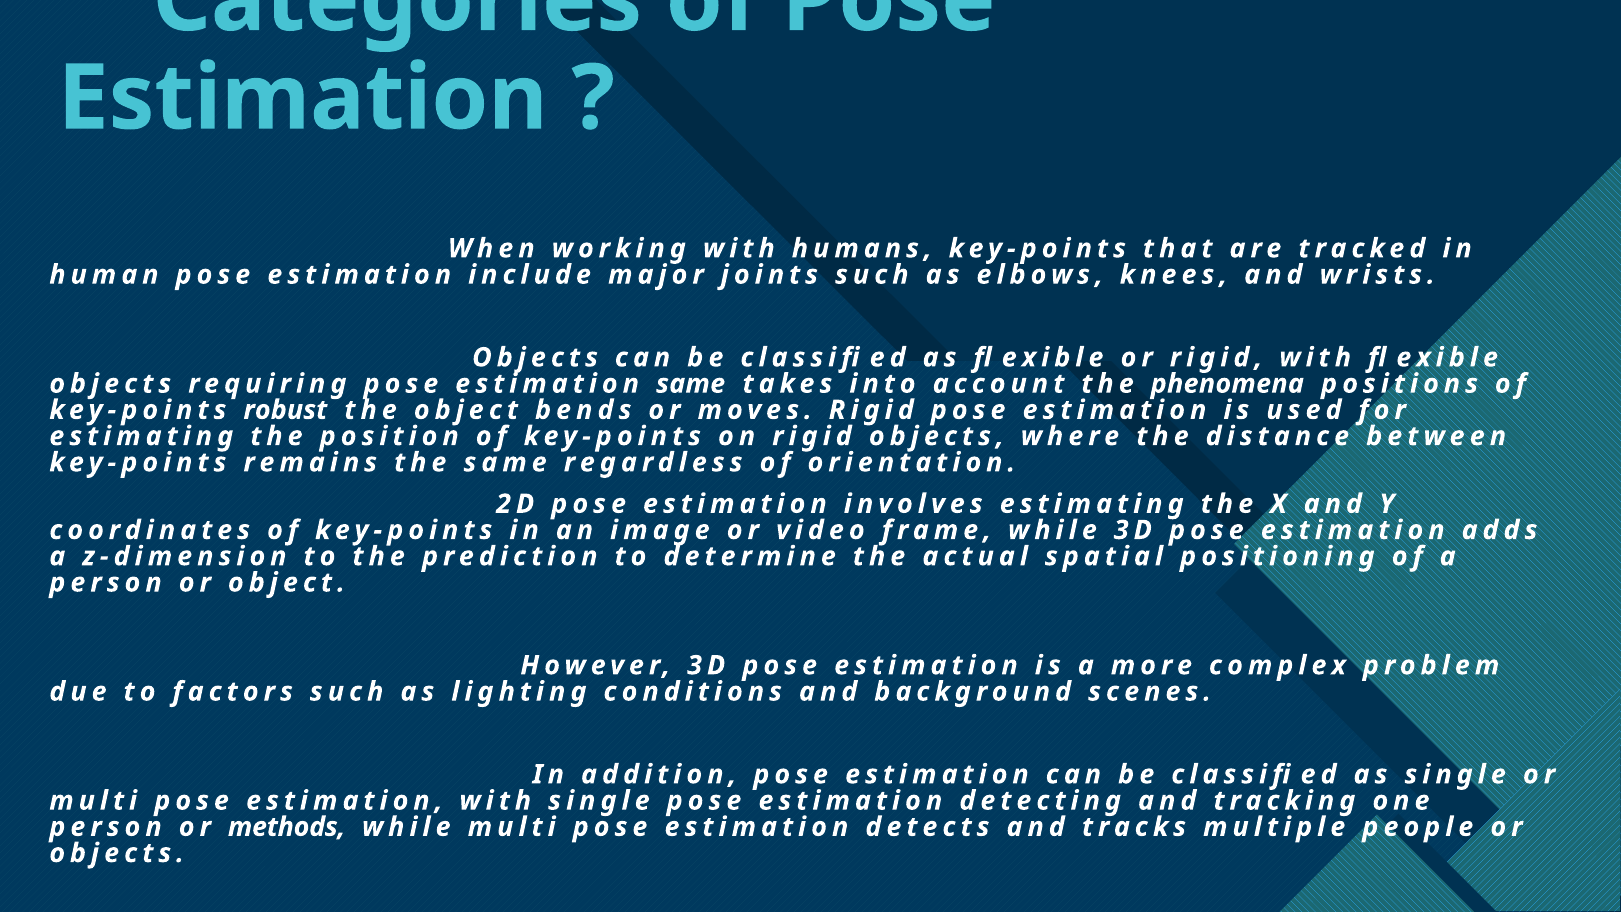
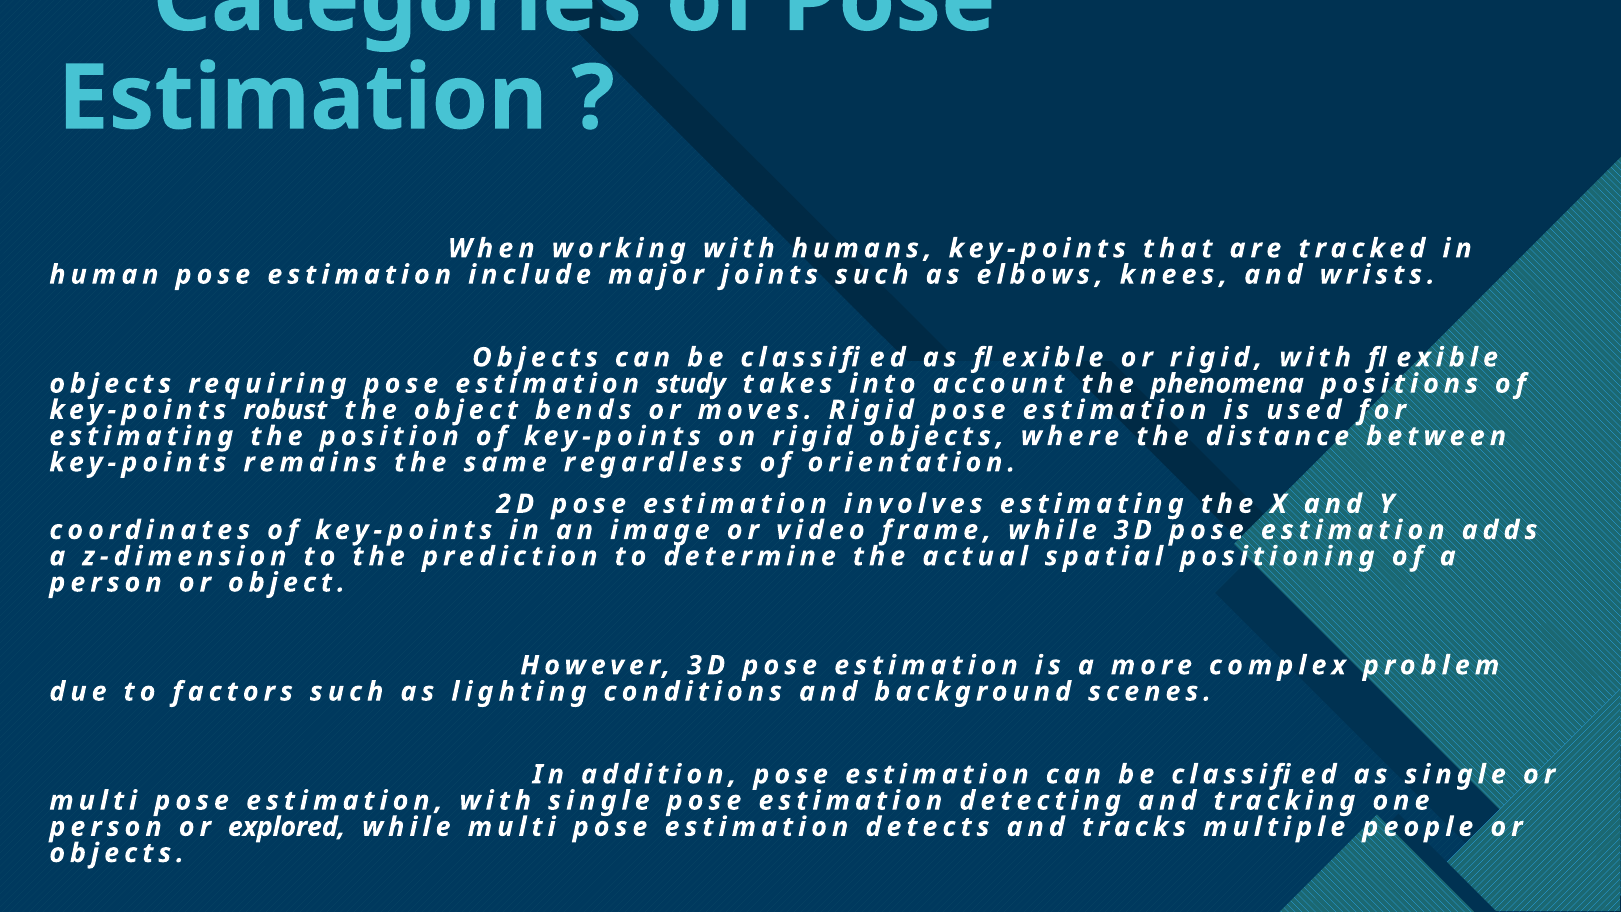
estimation same: same -> study (691, 384)
methods: methods -> explored (287, 827)
